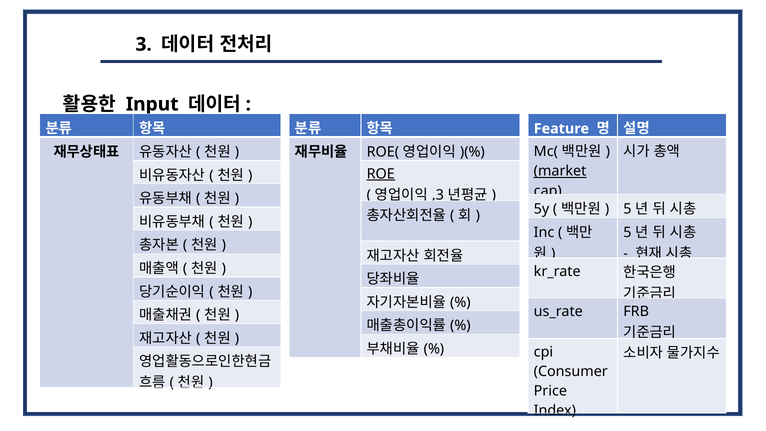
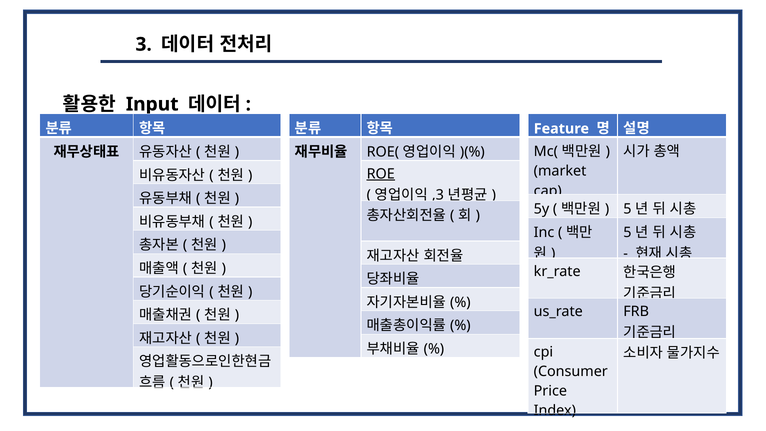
market underline: present -> none (560, 171)
